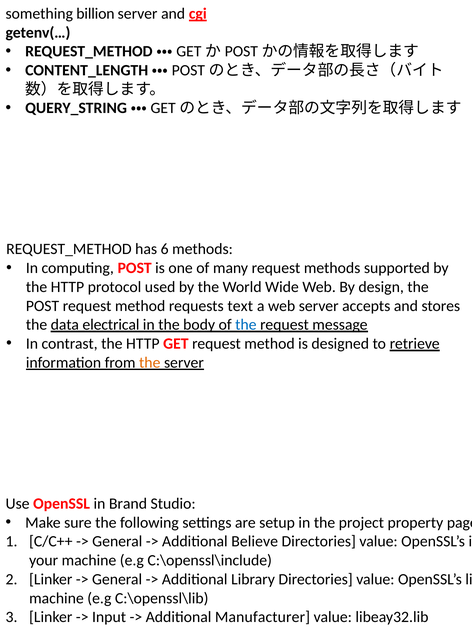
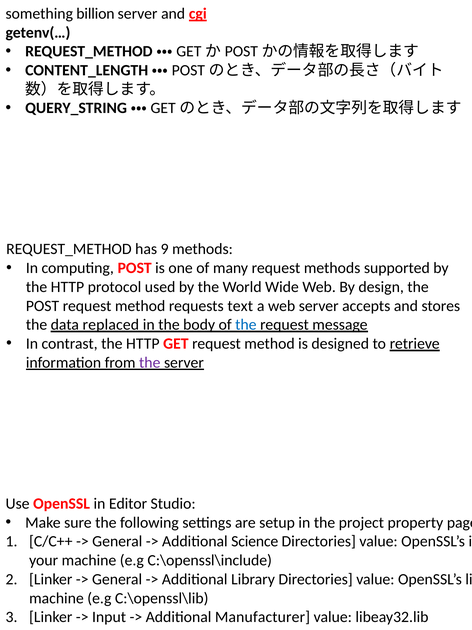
6: 6 -> 9 (165, 249)
electrical: electrical -> replaced (111, 324)
the colour: orange -> purple (150, 362)
Brand: Brand -> Editor (128, 503)
Believe: Believe -> Science (255, 541)
